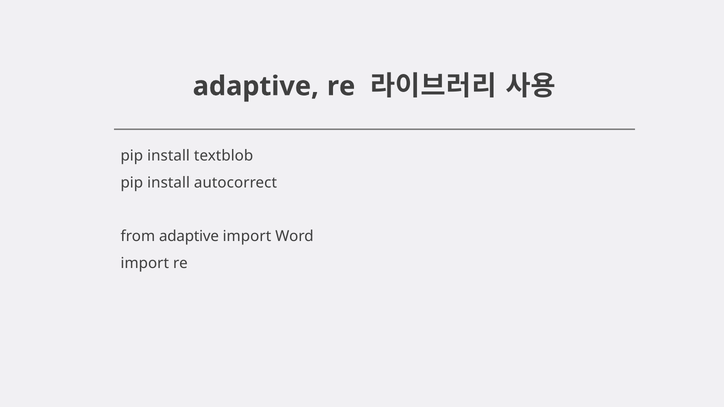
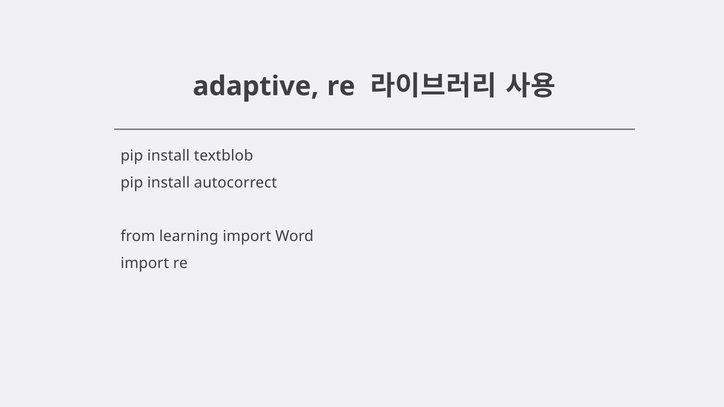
from adaptive: adaptive -> learning (189, 236)
